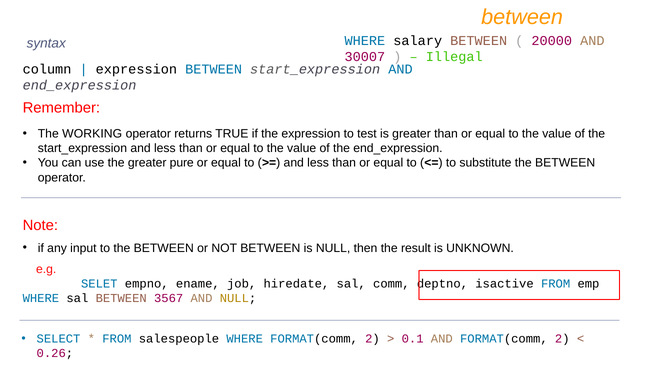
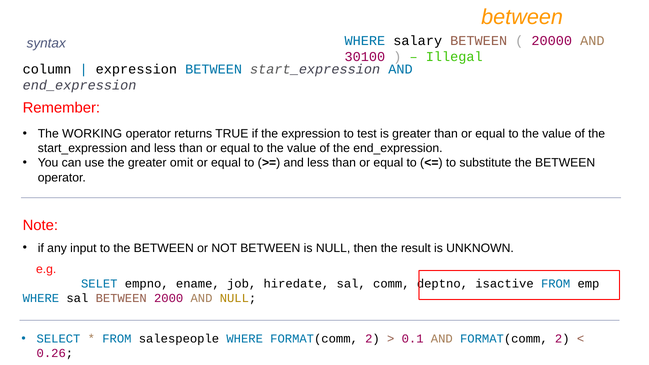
30007: 30007 -> 30100 (365, 57)
pure: pure -> omit (182, 163)
3567: 3567 -> 2000 (169, 298)
